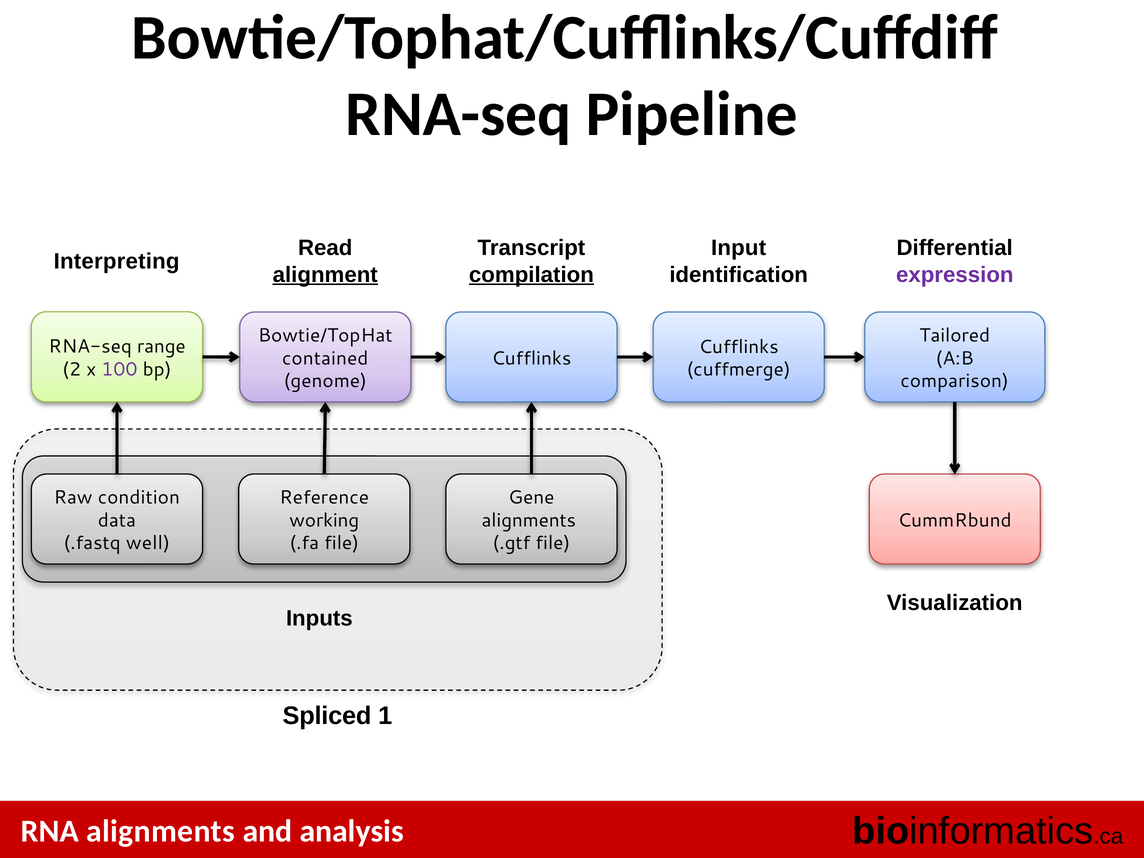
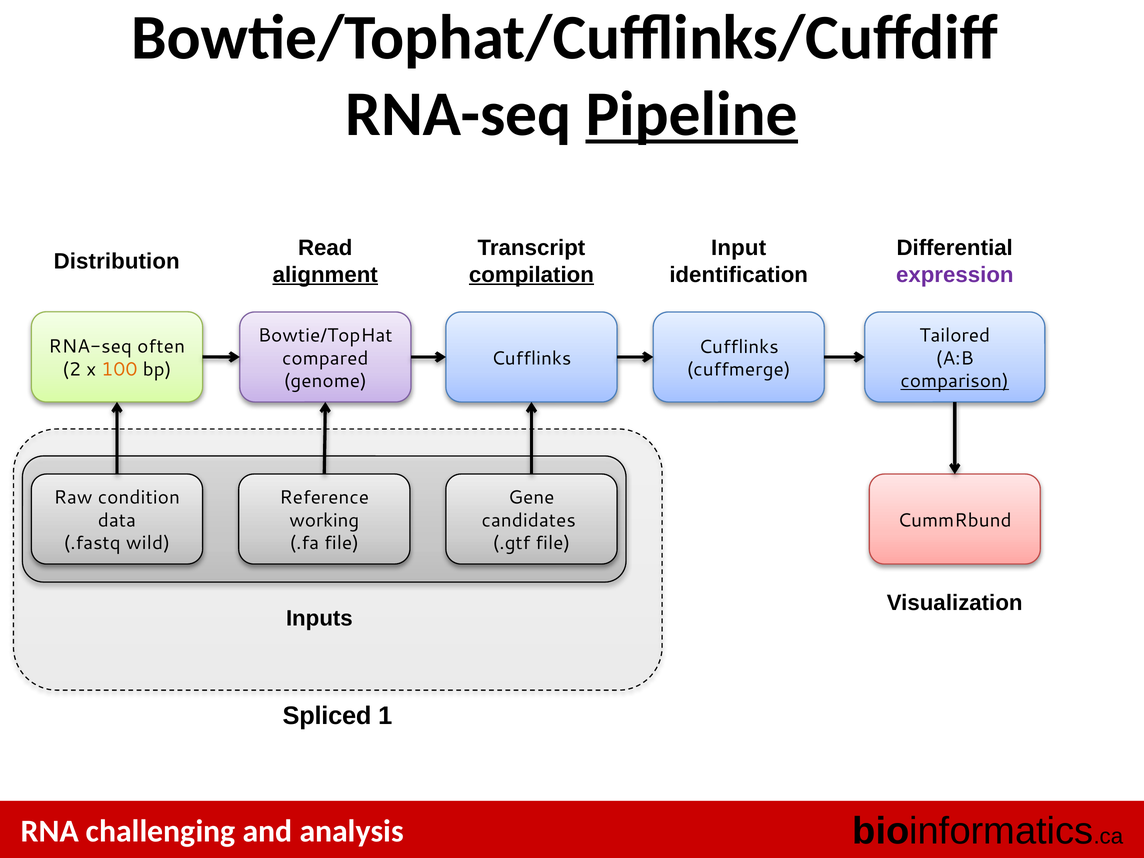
Pipeline underline: none -> present (692, 114)
Interpreting: Interpreting -> Distribution (117, 261)
range: range -> often (161, 347)
contained: contained -> compared (325, 358)
100 colour: purple -> orange (119, 370)
comparison underline: none -> present (955, 381)
alignments: alignments -> candidates (529, 520)
well: well -> wild (148, 543)
alignments: alignments -> challenging (161, 831)
